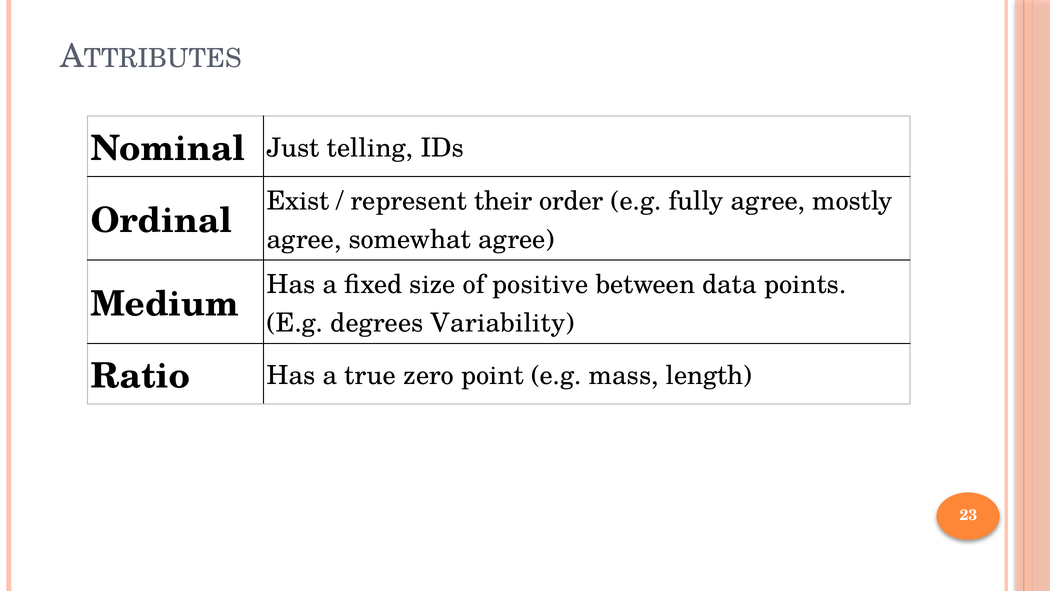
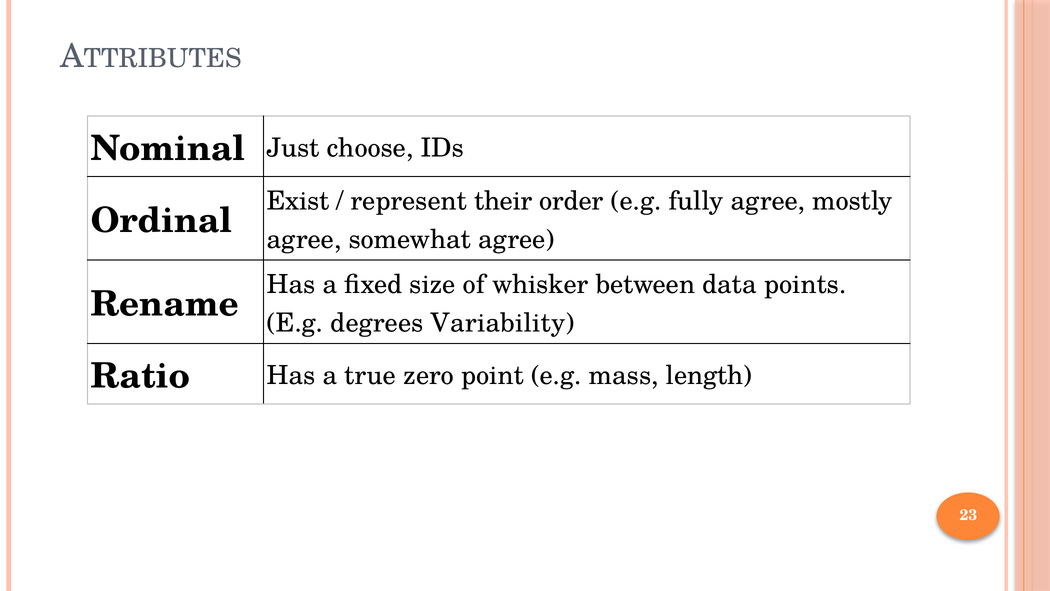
telling: telling -> choose (370, 148)
positive: positive -> whisker (540, 284)
Medium: Medium -> Rename (165, 304)
